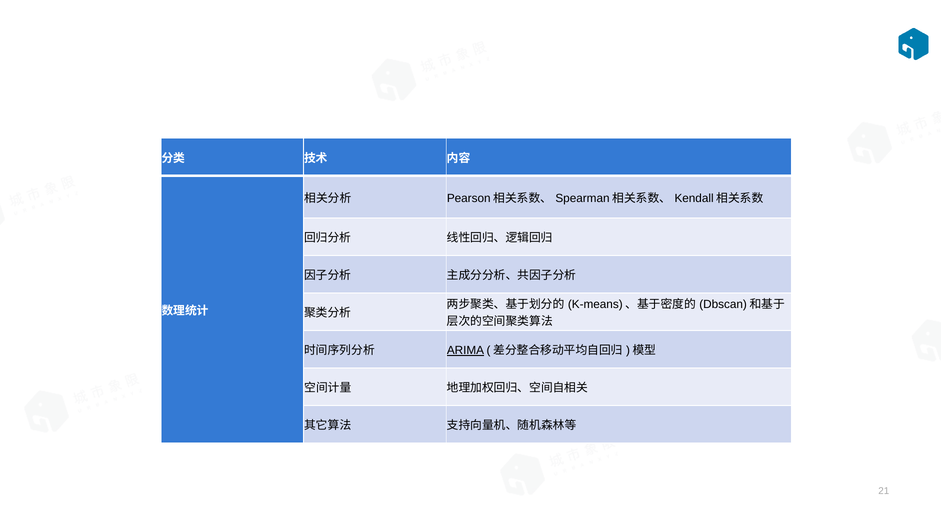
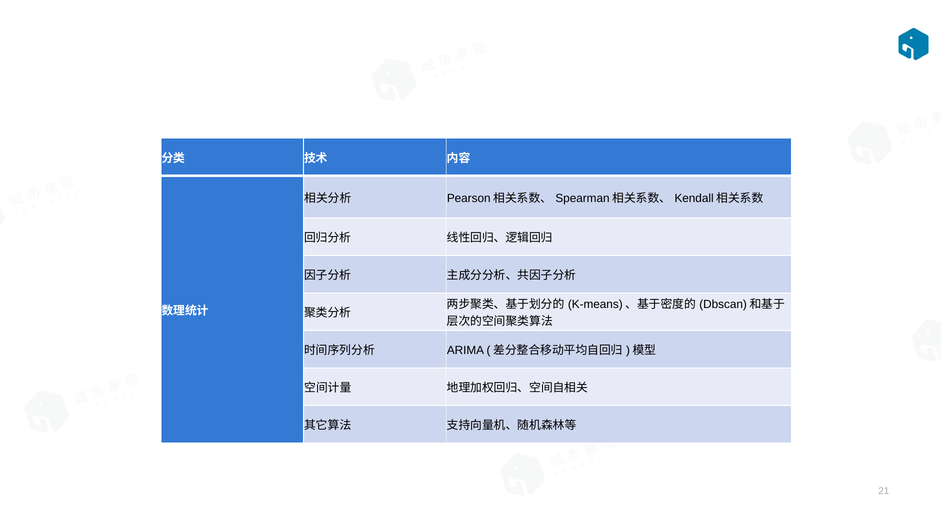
ARIMA underline: present -> none (465, 350)
